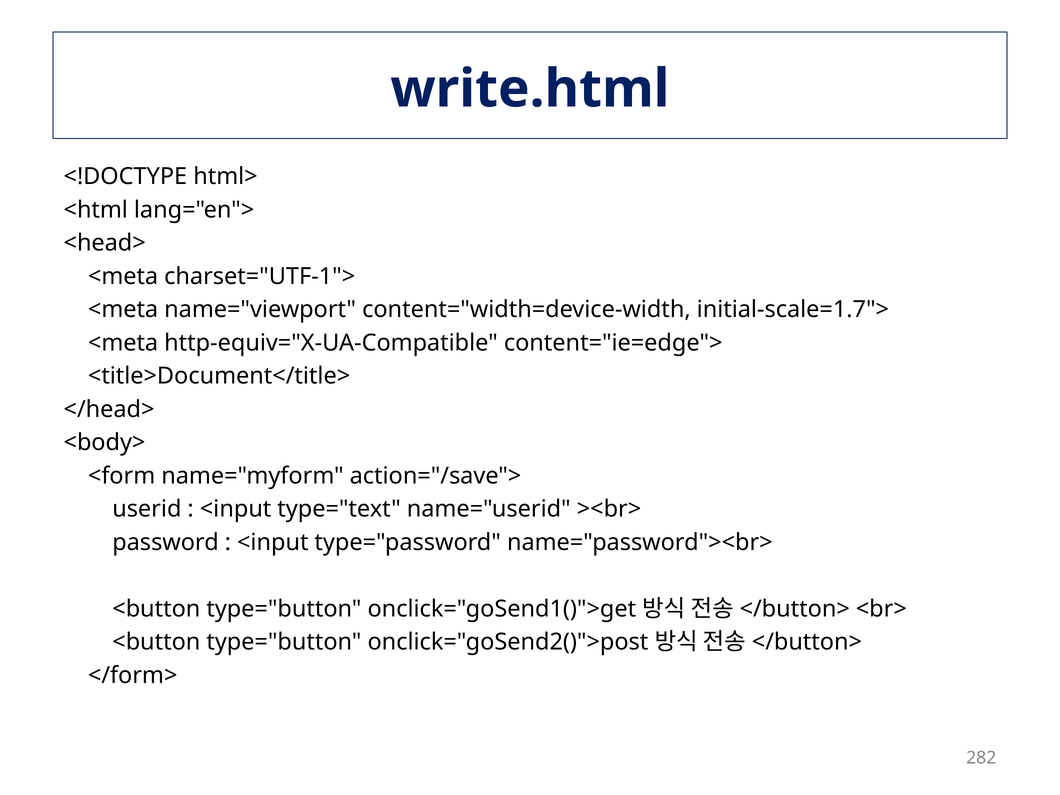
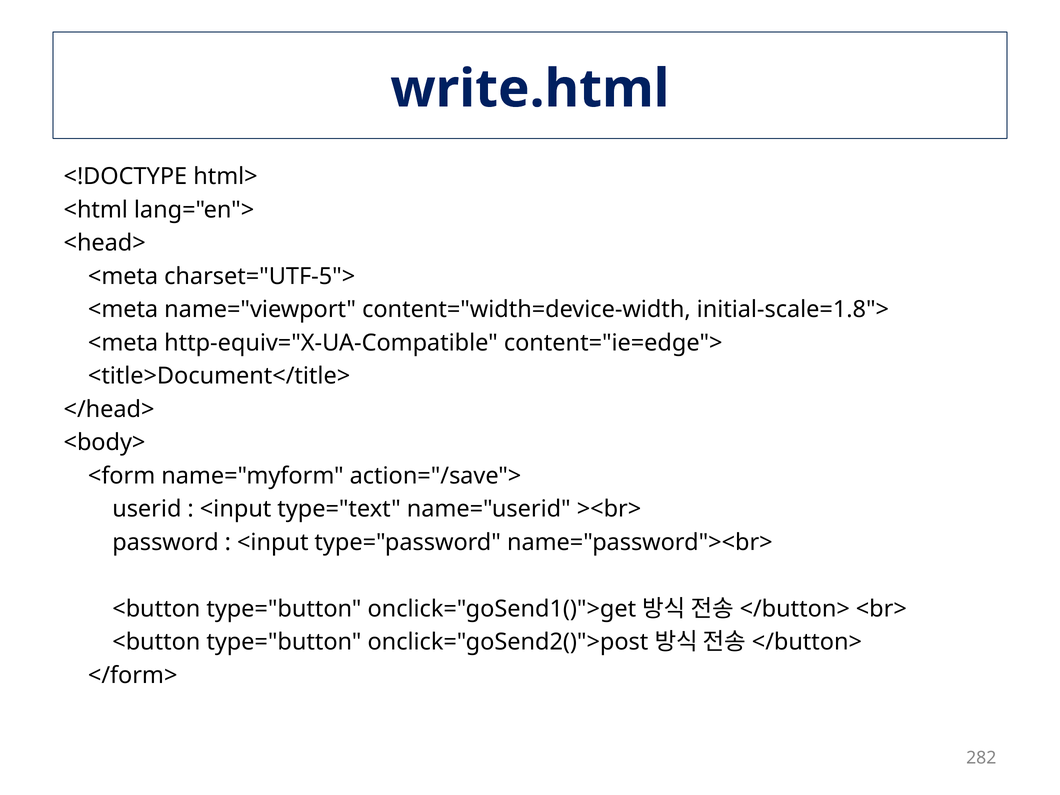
charset="UTF-1">: charset="UTF-1"> -> charset="UTF-5"> (260, 276)
initial-scale=1.7">: initial-scale=1.7"> -> initial-scale=1.8"> (793, 310)
